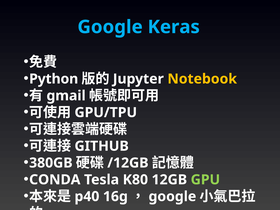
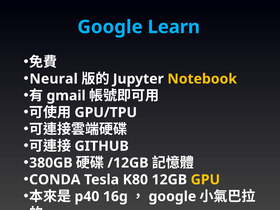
Keras: Keras -> Learn (174, 27)
Python: Python -> Neural (54, 79)
GPU colour: light green -> yellow (205, 180)
